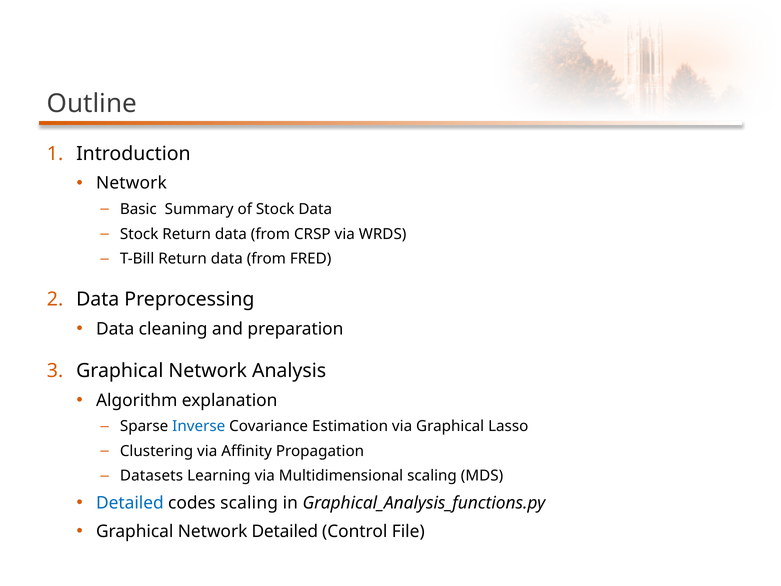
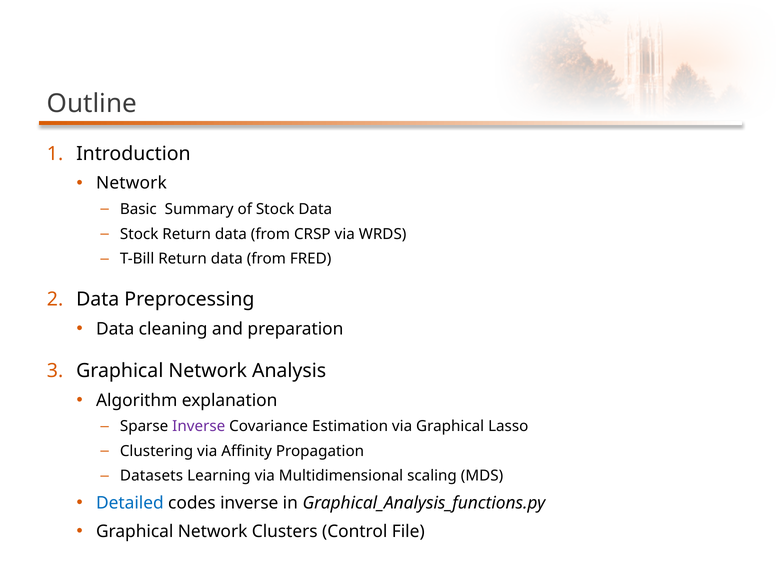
Inverse colour: blue -> purple (199, 426)
codes scaling: scaling -> inverse (249, 503)
Network Detailed: Detailed -> Clusters (285, 531)
